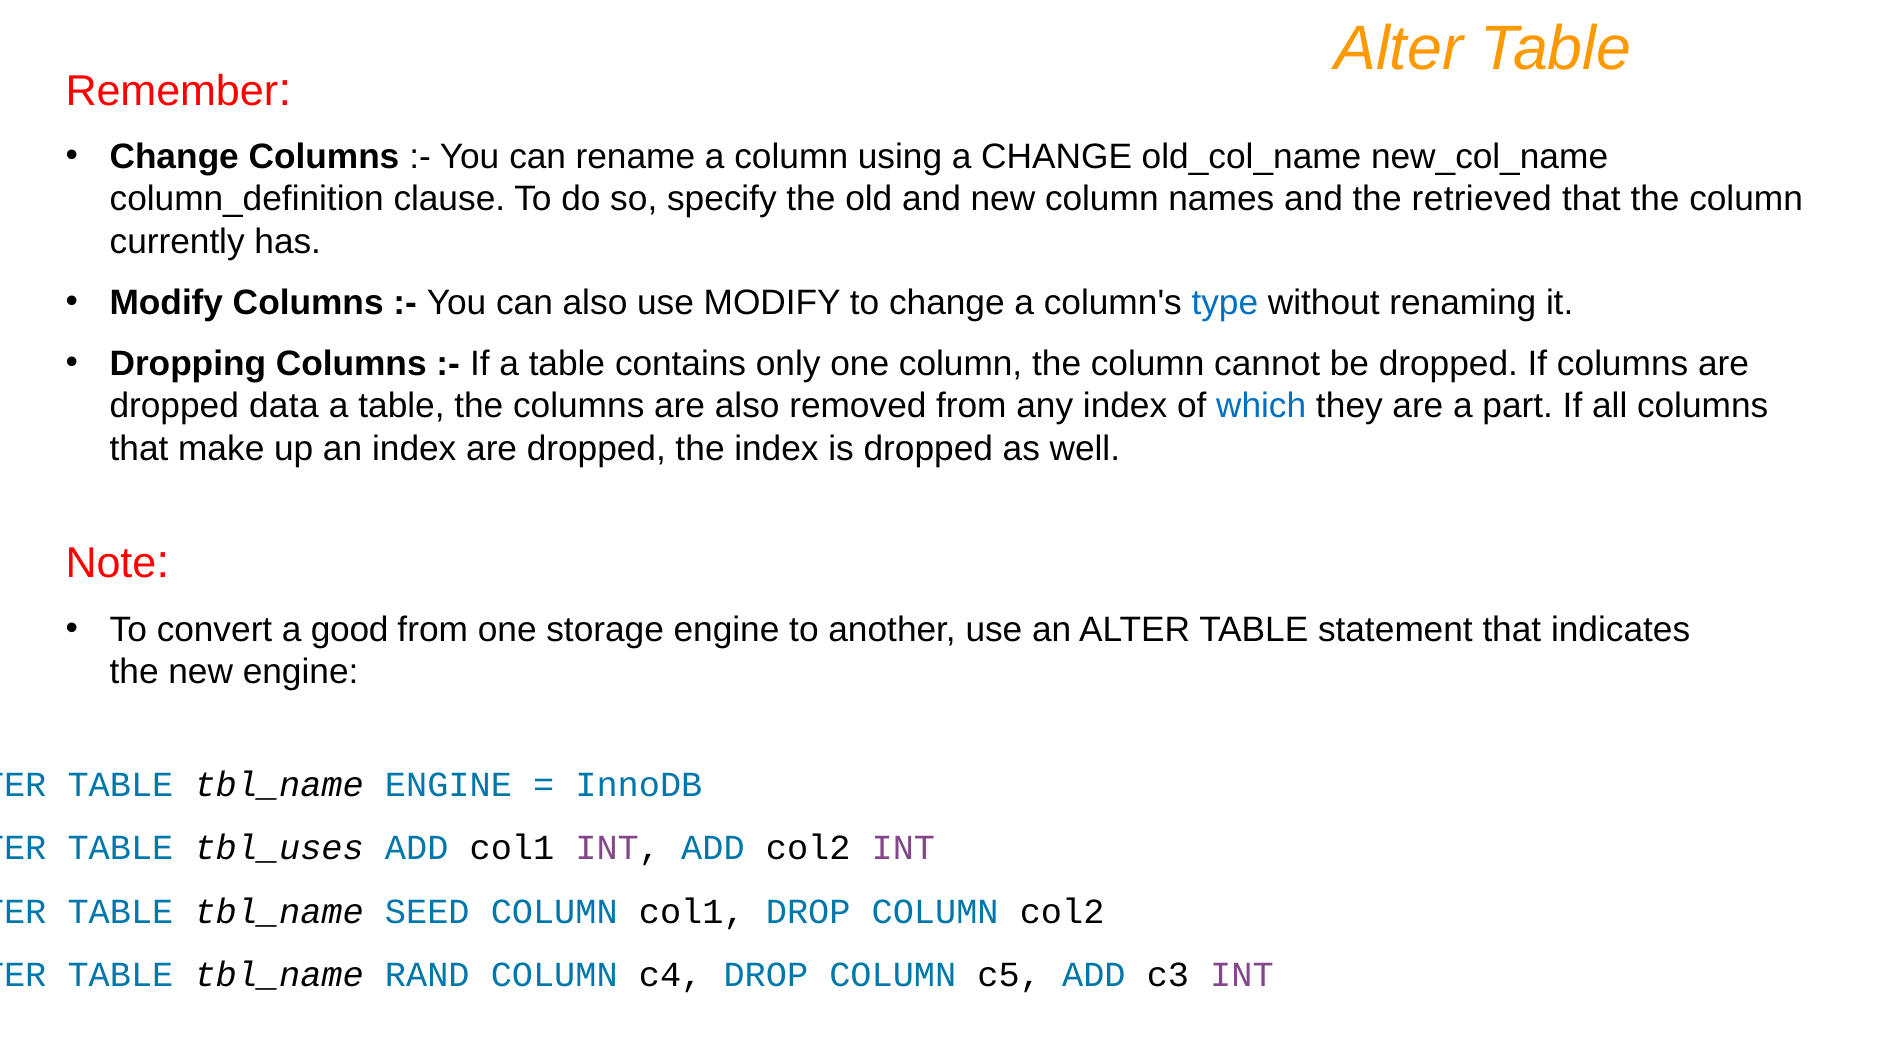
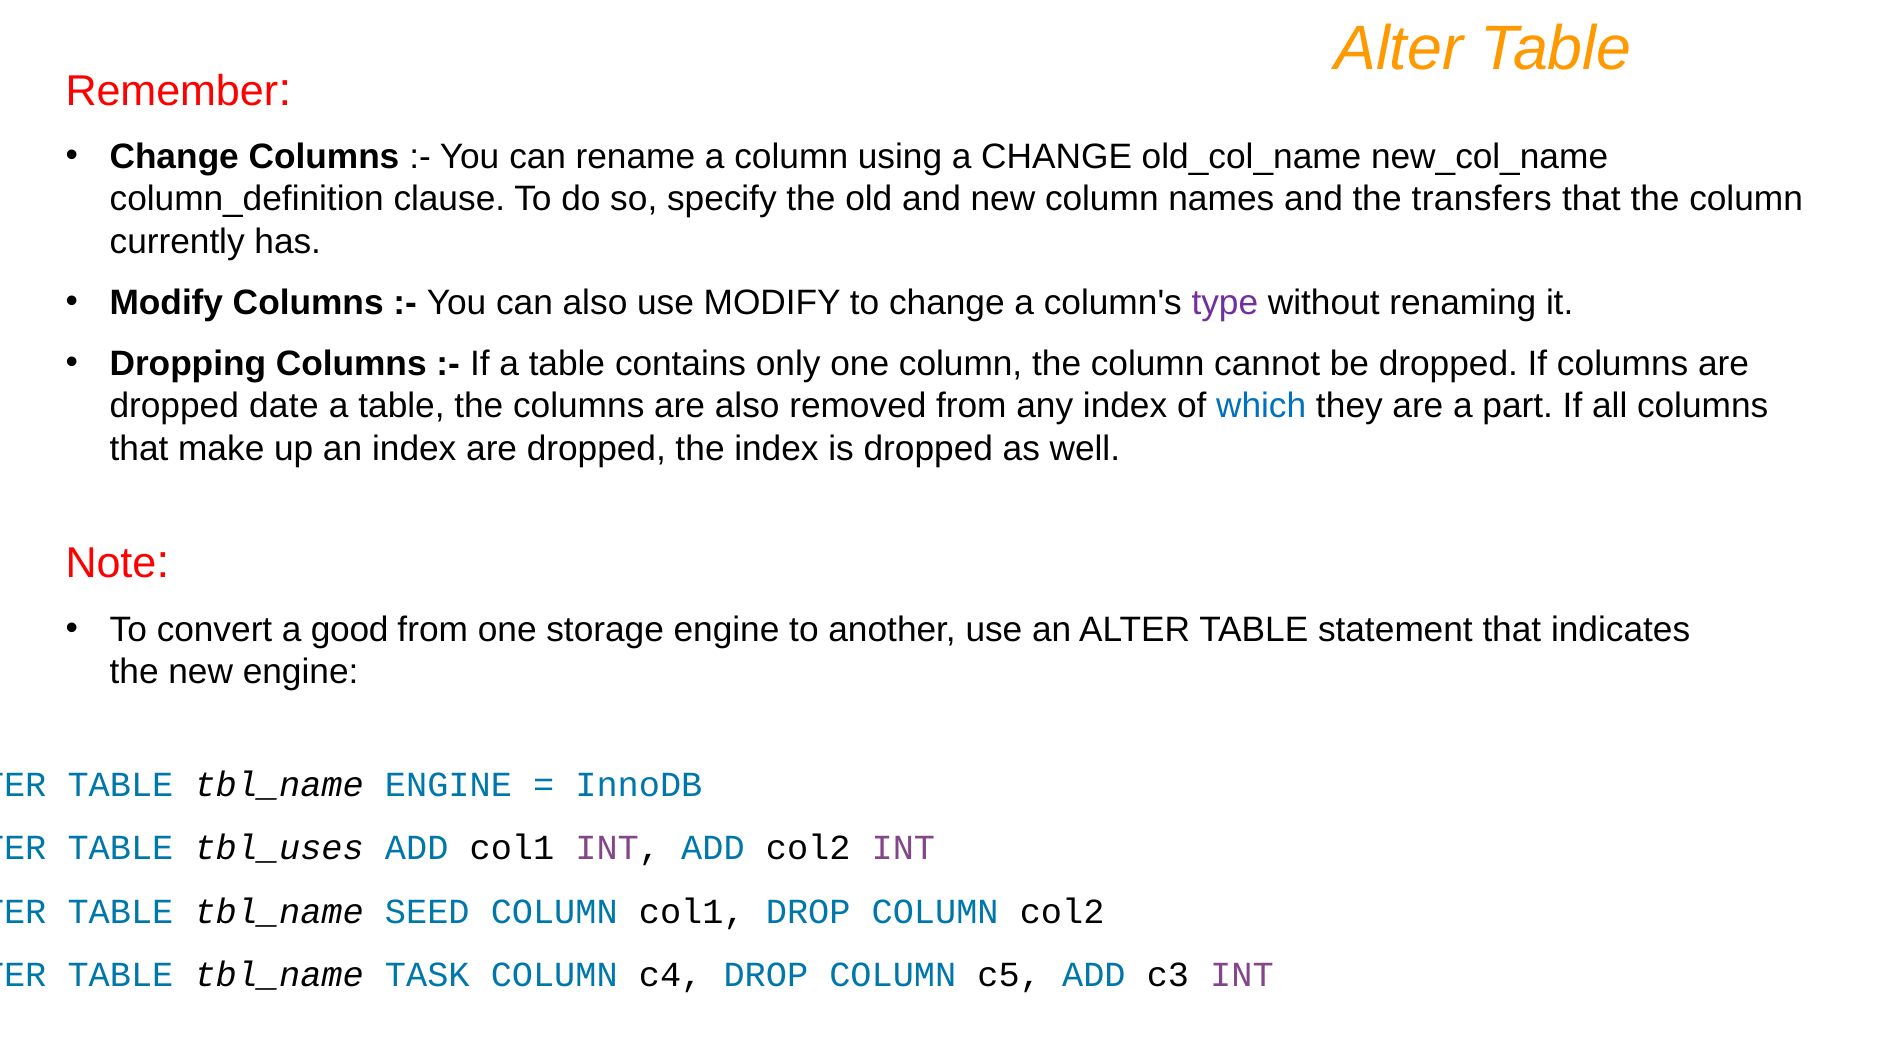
retrieved: retrieved -> transfers (1482, 199)
type colour: blue -> purple (1225, 303)
data: data -> date (284, 406)
RAND: RAND -> TASK (427, 975)
